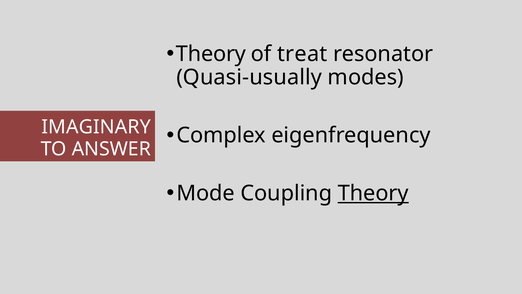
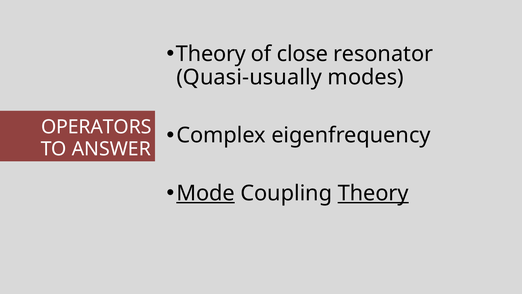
treat: treat -> close (302, 54)
IMAGINARY: IMAGINARY -> OPERATORS (96, 127)
Mode underline: none -> present (206, 193)
